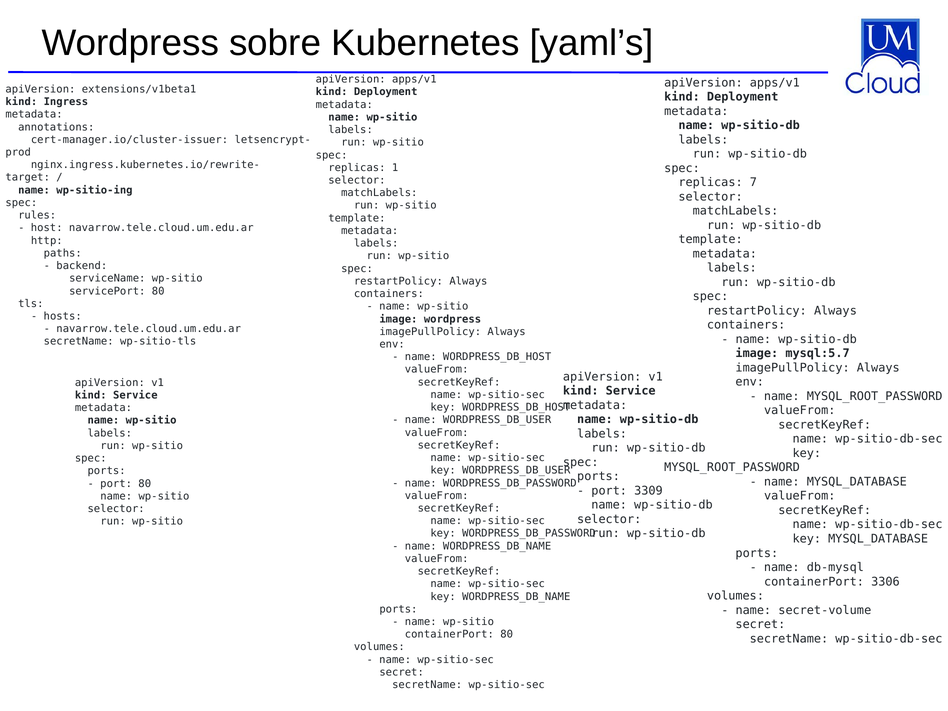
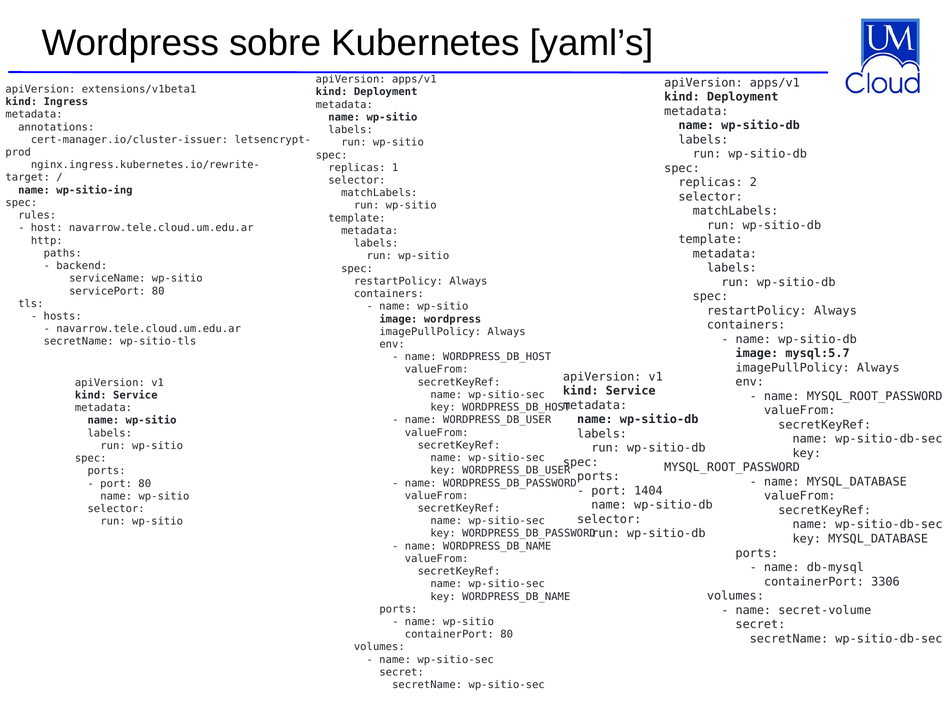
7: 7 -> 2 (753, 182)
3309: 3309 -> 1404 (648, 491)
